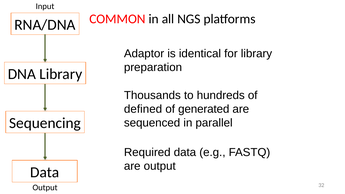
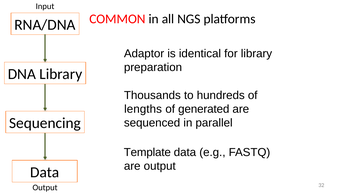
defined: defined -> lengths (143, 109)
Required: Required -> Template (147, 152)
